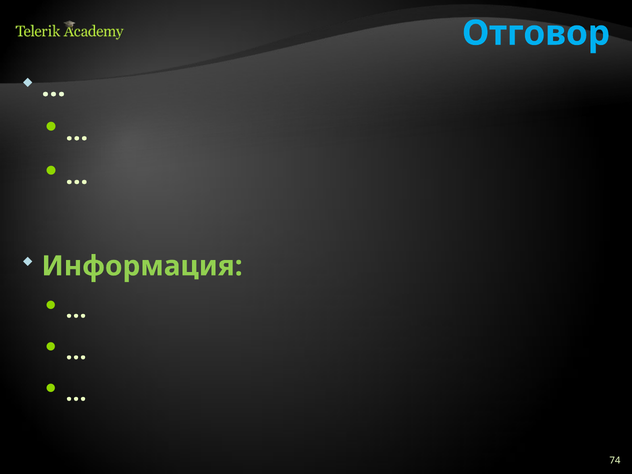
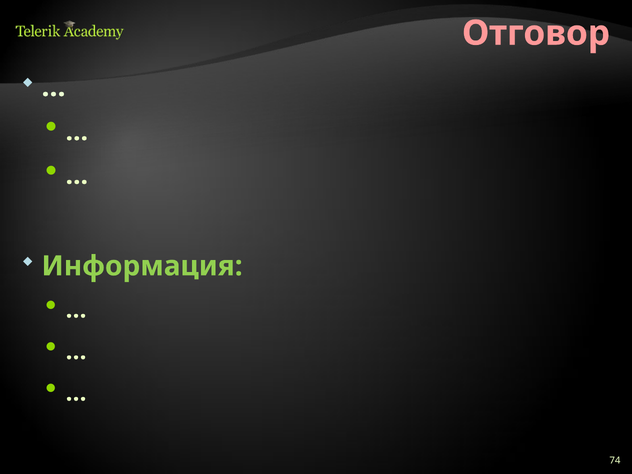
Отговор colour: light blue -> pink (536, 33)
